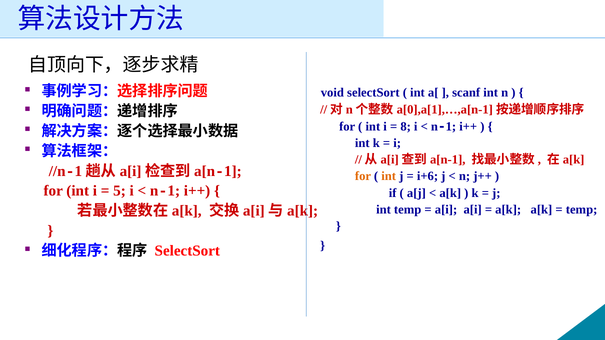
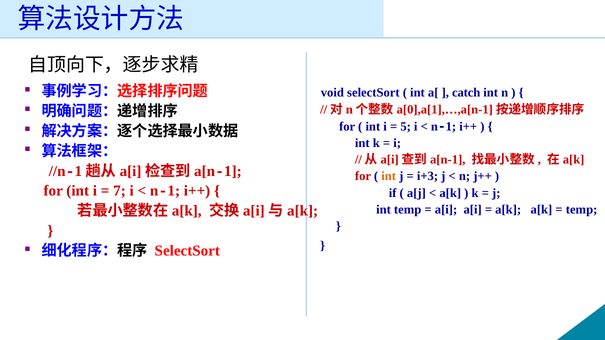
scanf: scanf -> catch (466, 93)
8: 8 -> 5 (406, 127)
for colour: orange -> red (363, 176)
i+6: i+6 -> i+3 (427, 176)
5: 5 -> 7 (119, 191)
